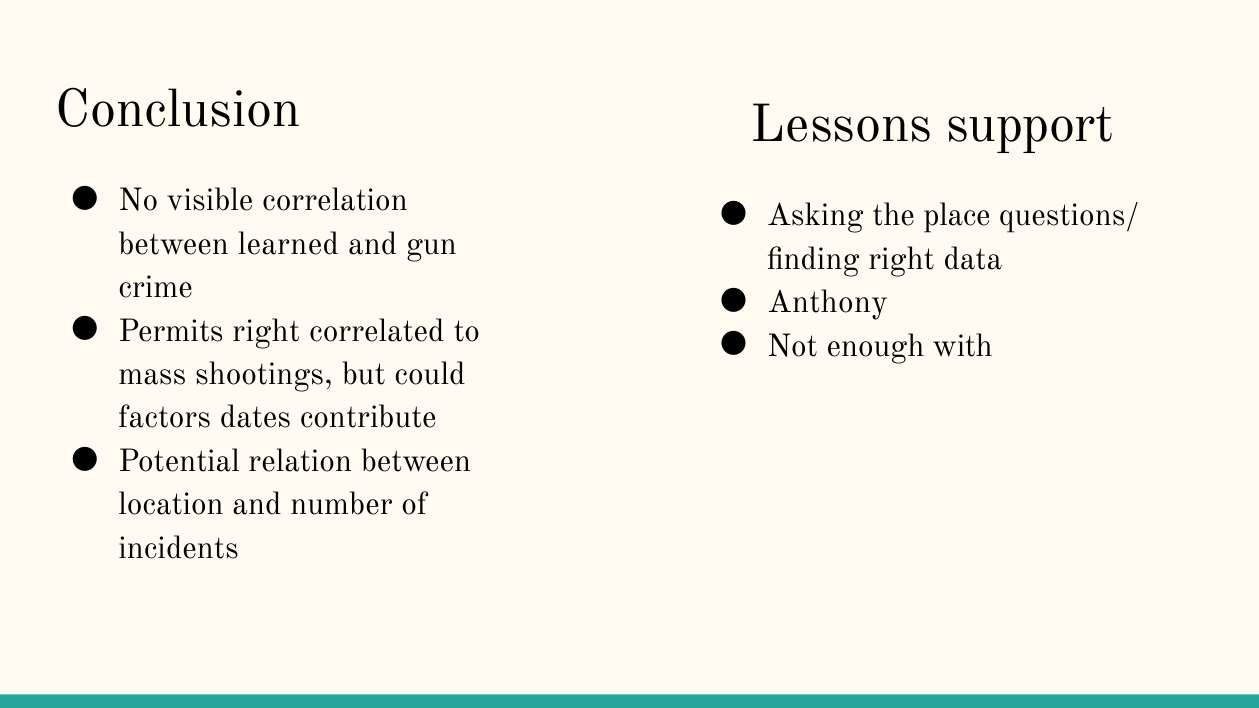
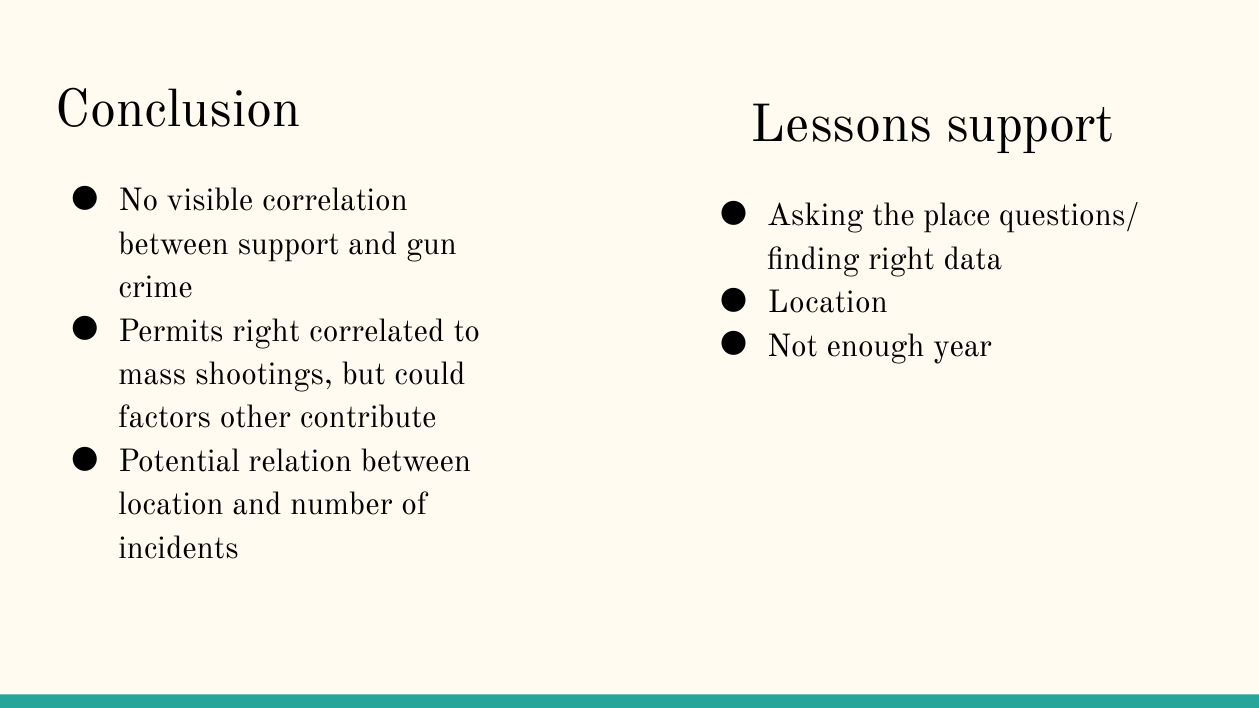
between learned: learned -> support (289, 244)
Anthony: Anthony -> Location (828, 302)
with: with -> year (963, 346)
dates: dates -> other (255, 418)
